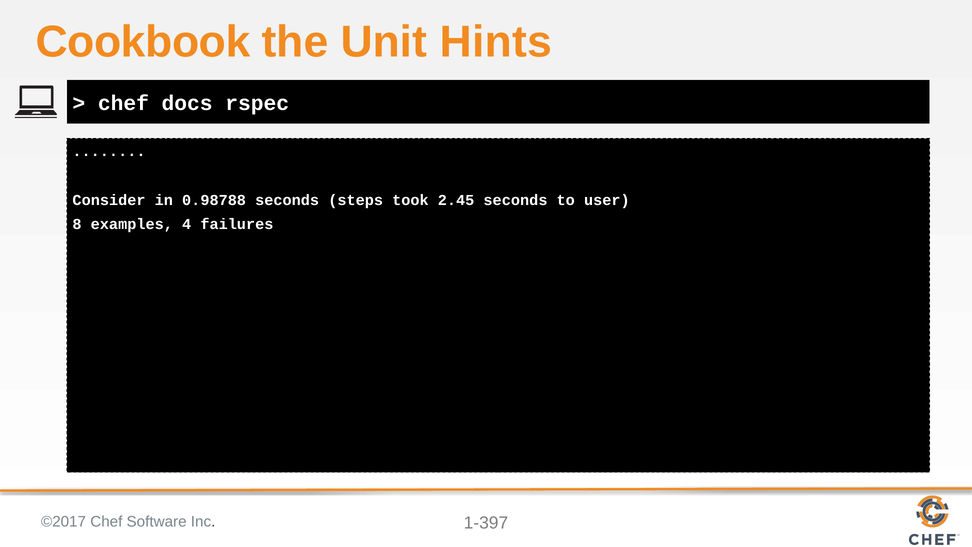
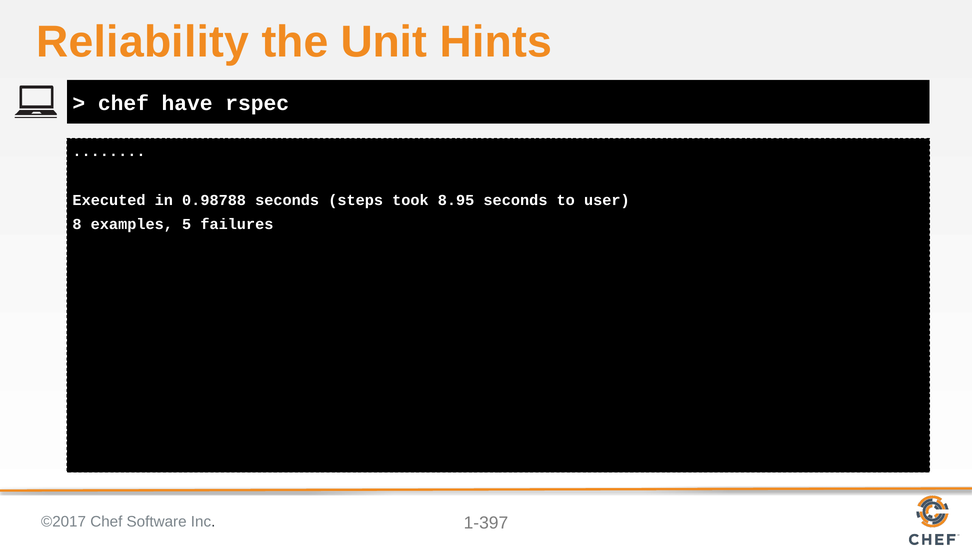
Cookbook: Cookbook -> Reliability (143, 42)
docs: docs -> have (187, 103)
Consider: Consider -> Executed (109, 200)
2.45: 2.45 -> 8.95 (456, 200)
4: 4 -> 5 (187, 224)
